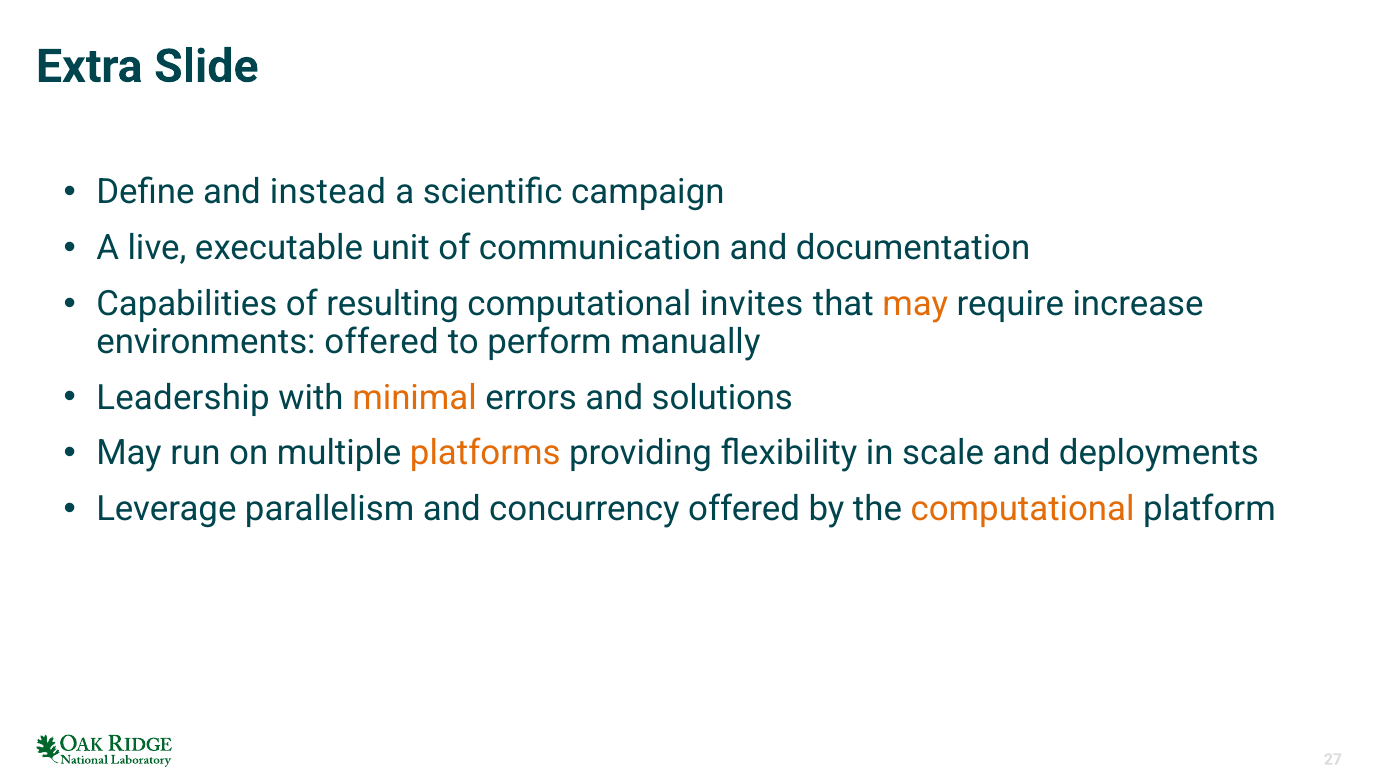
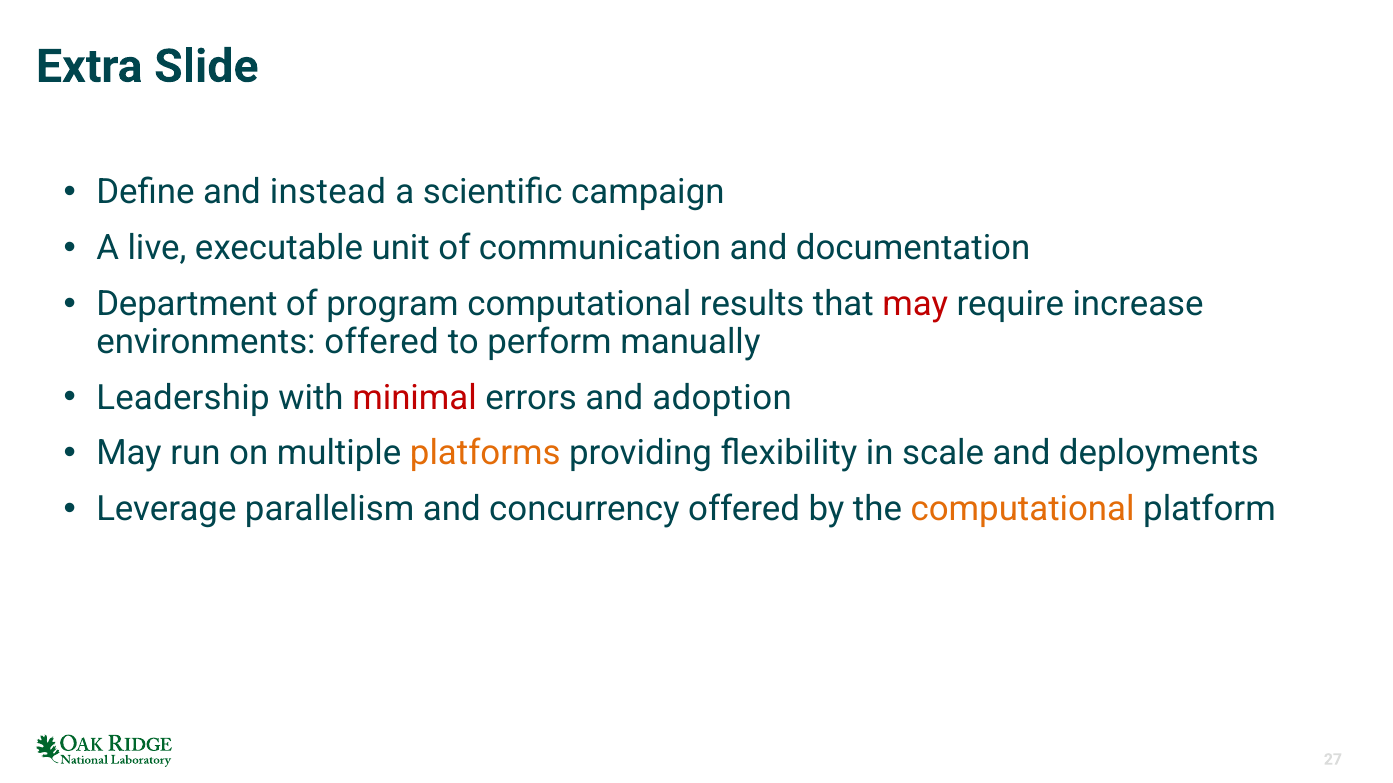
Capabilities: Capabilities -> Department (187, 304)
resulting: resulting -> program (392, 304)
invites: invites -> results (752, 304)
may colour: orange -> red (915, 304)
minimal colour: orange -> red (415, 398)
solutions: solutions -> adoption (722, 398)
